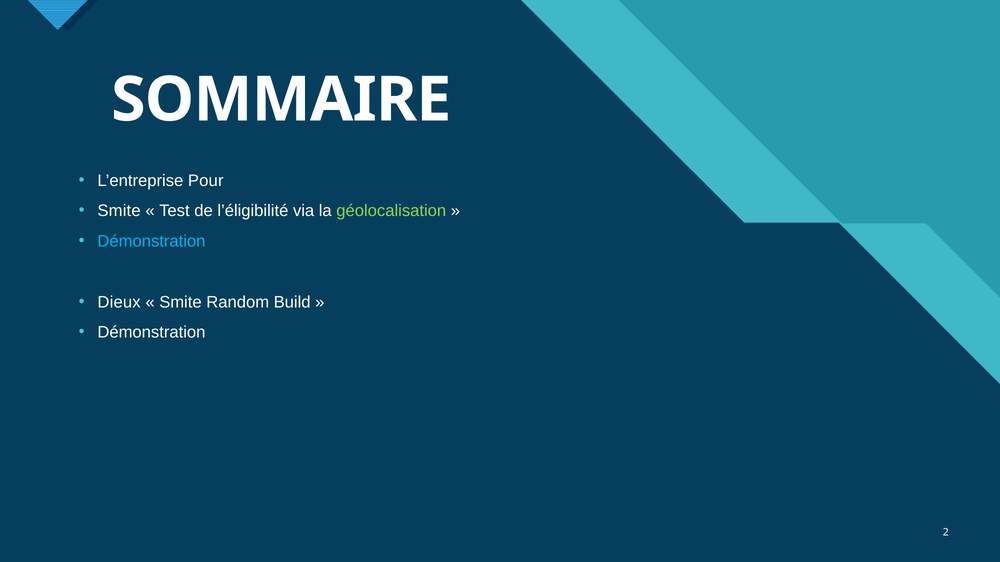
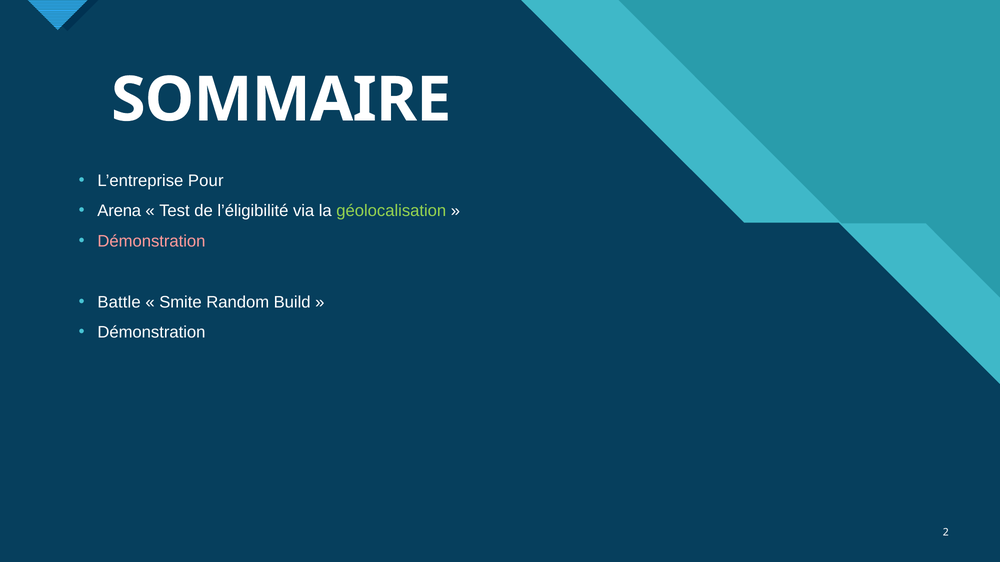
Smite: Smite -> Arena (119, 211)
Démonstration colour: light blue -> pink (151, 242)
Dieux: Dieux -> Battle (119, 302)
